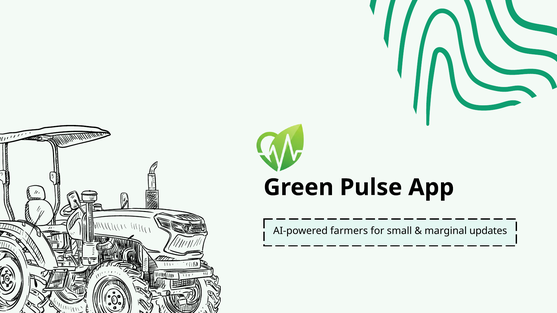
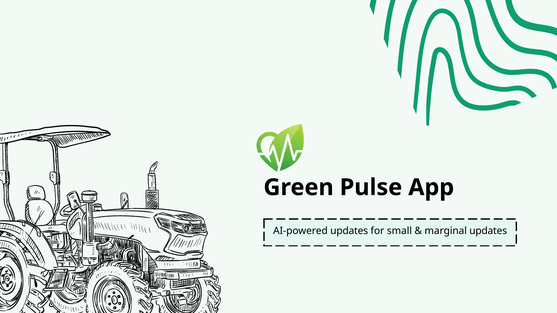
AI-powered farmers: farmers -> updates (349, 231)
